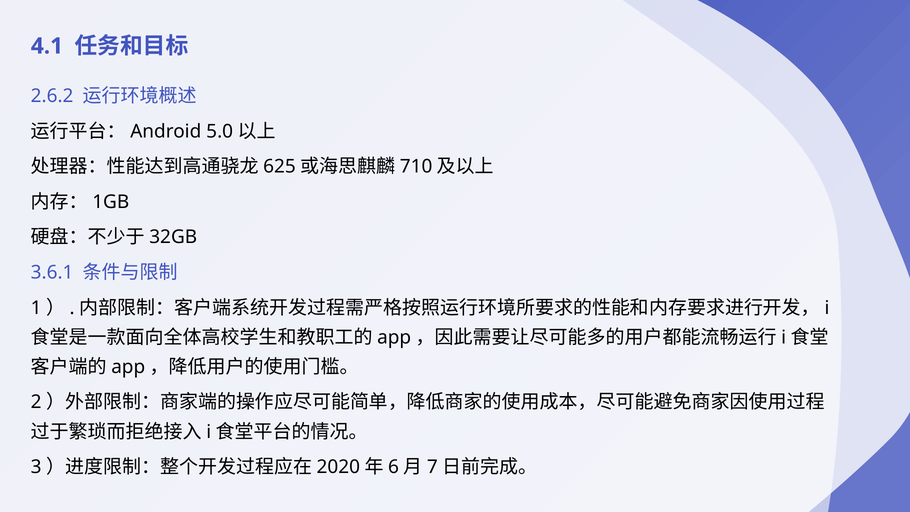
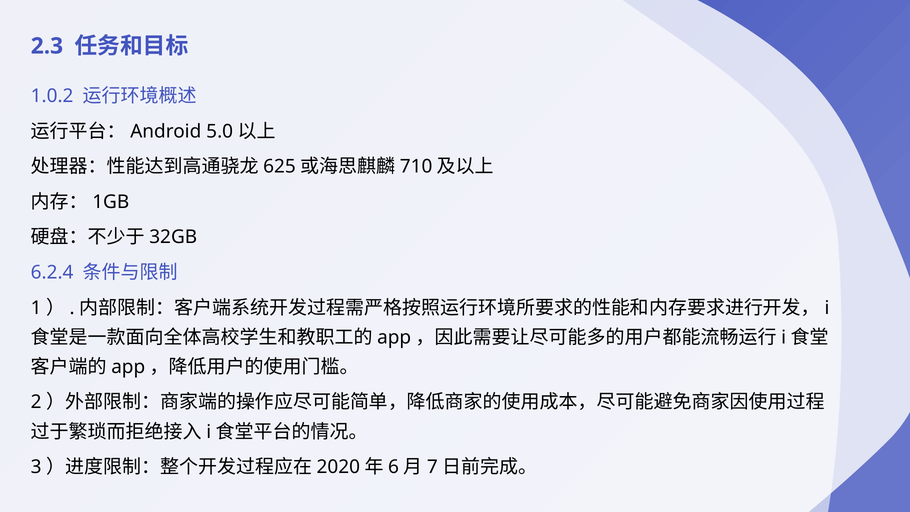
4.1: 4.1 -> 2.3 (47, 46)
2.6.2: 2.6.2 -> 1.0.2 (52, 96)
3.6.1: 3.6.1 -> 6.2.4 (52, 272)
